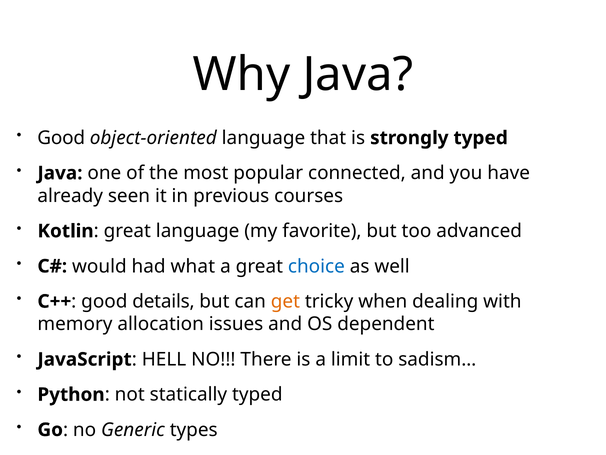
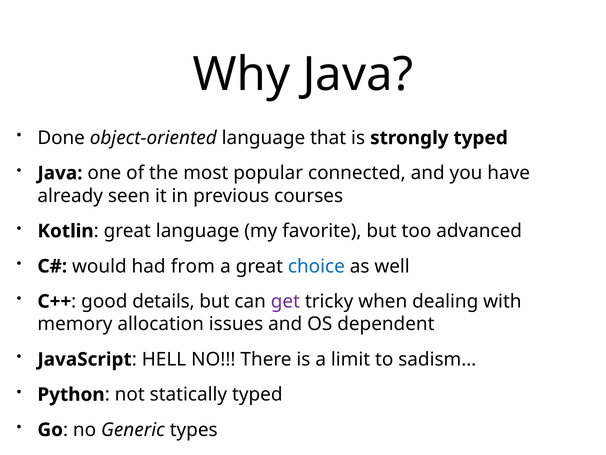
Good: Good -> Done (61, 138)
what: what -> from (193, 266)
get colour: orange -> purple (285, 301)
